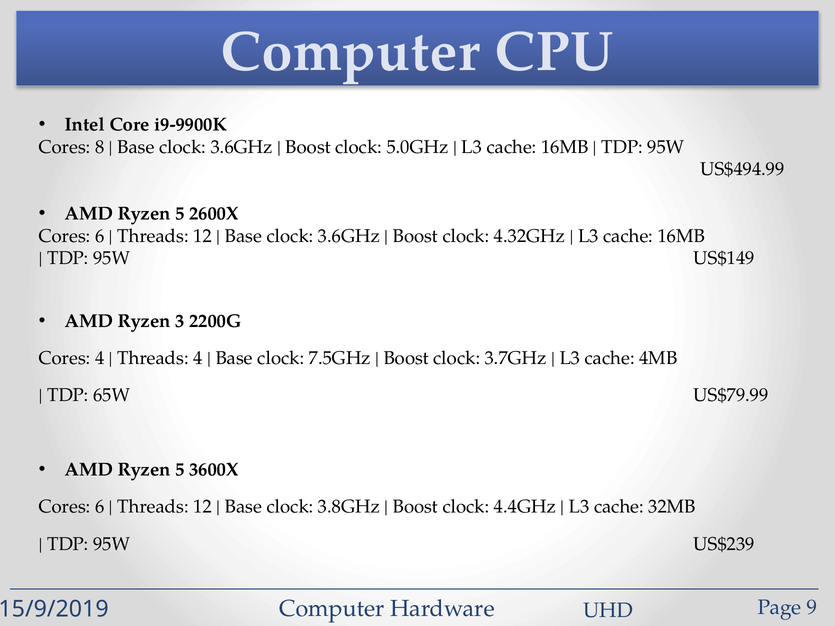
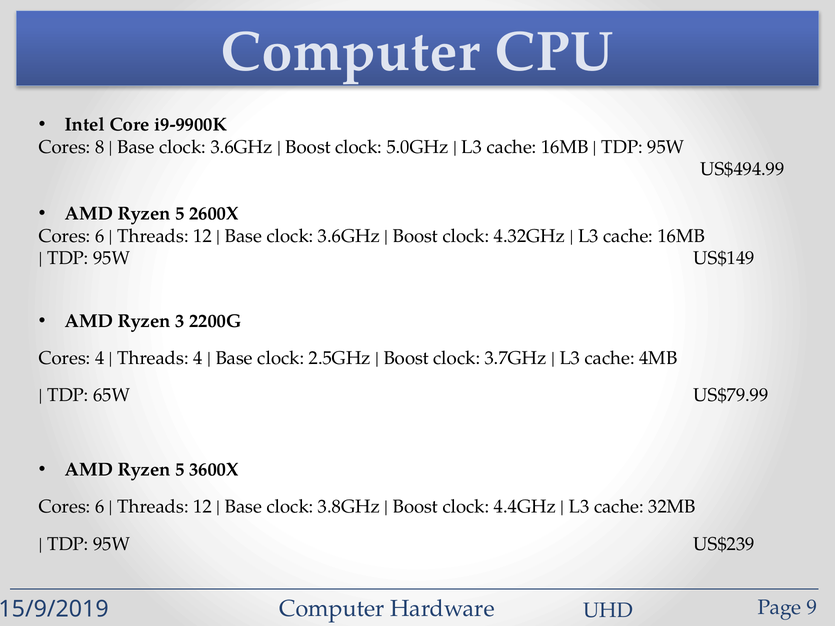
7.5GHz: 7.5GHz -> 2.5GHz (340, 358)
